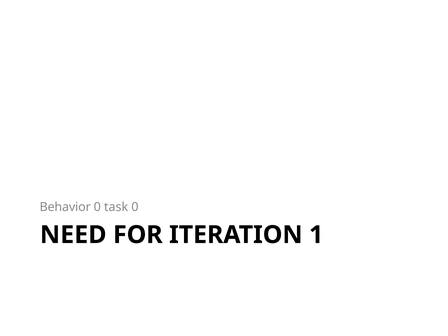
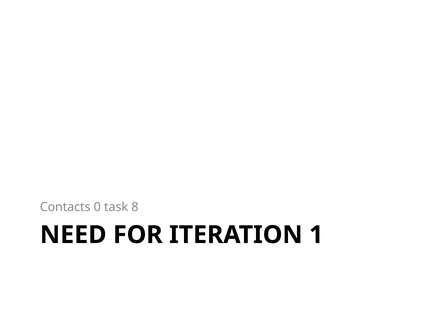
Behavior: Behavior -> Contacts (65, 207)
task 0: 0 -> 8 (135, 207)
